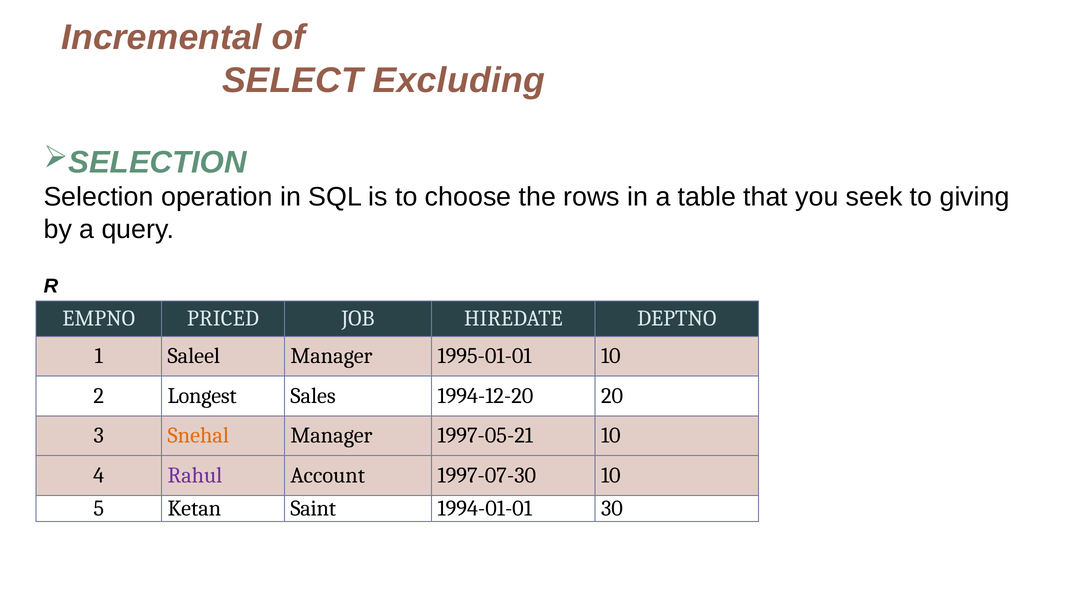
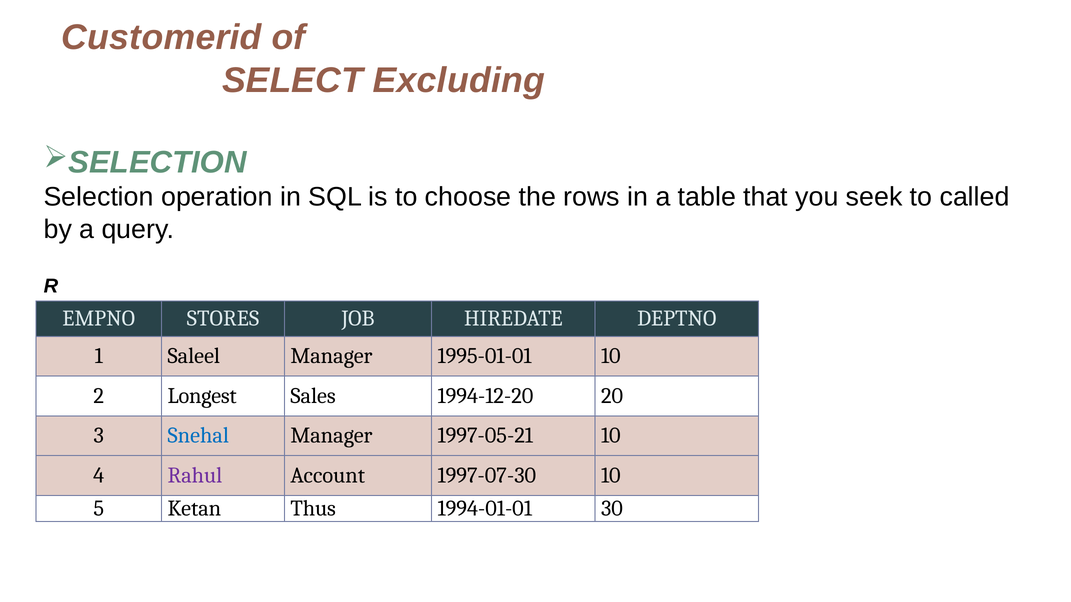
Incremental: Incremental -> Customerid (162, 37)
giving: giving -> called (975, 197)
PRICED: PRICED -> STORES (223, 319)
Snehal colour: orange -> blue (198, 436)
Saint: Saint -> Thus (313, 509)
